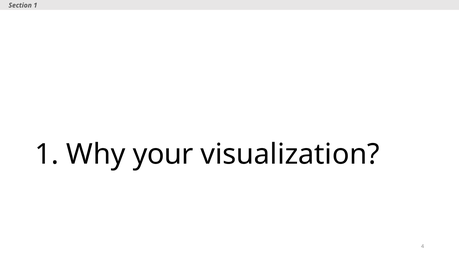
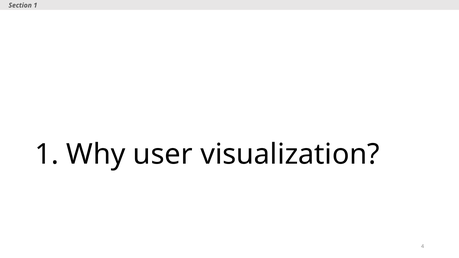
your: your -> user (163, 154)
